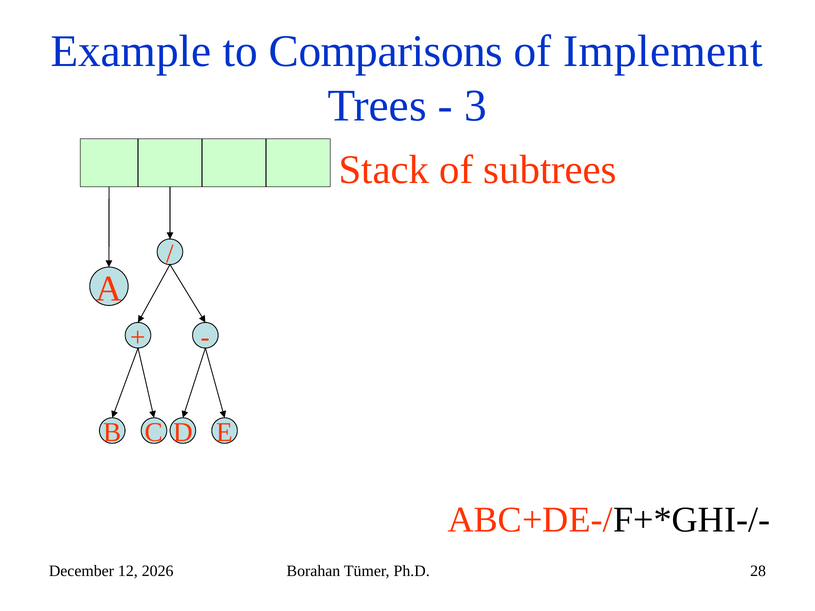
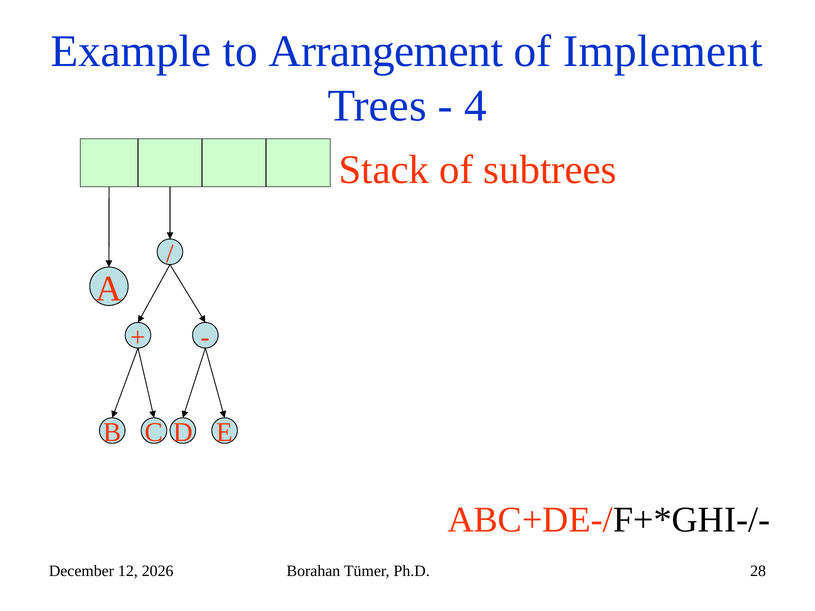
Comparisons: Comparisons -> Arrangement (386, 51)
3: 3 -> 4 (476, 106)
